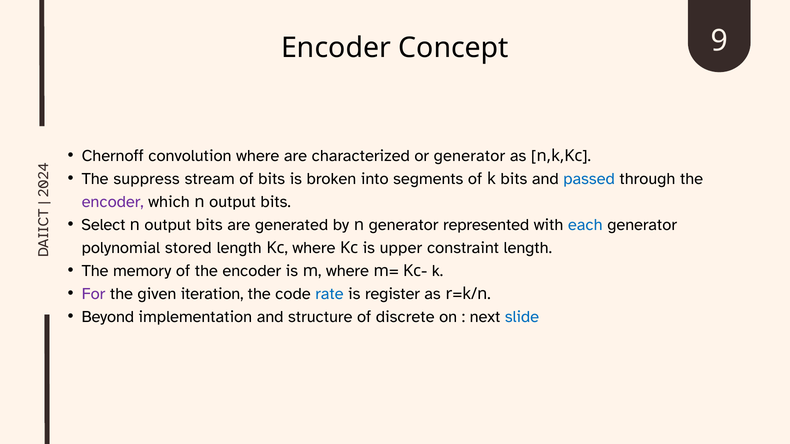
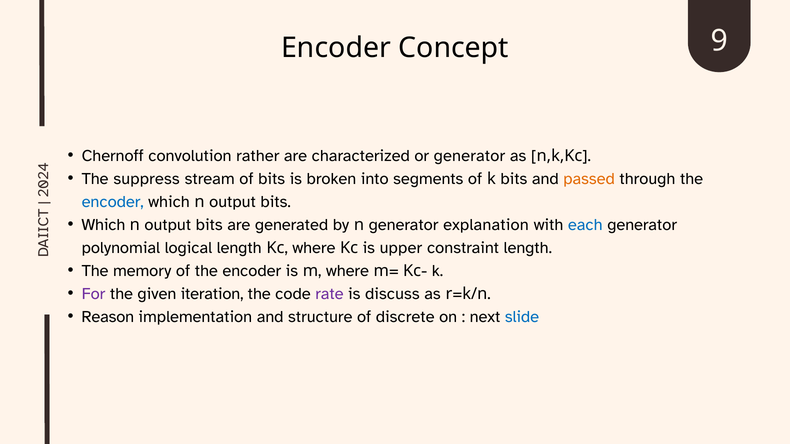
convolution where: where -> rather (258, 156)
passed colour: blue -> orange (589, 179)
encoder colour: purple -> blue (113, 202)
Select: Select -> Which (103, 225)
represented: represented -> explanation (486, 225)
stored: stored -> logical (188, 248)
rate colour: blue -> purple (329, 294)
register: register -> discuss (392, 294)
Beyond: Beyond -> Reason (108, 317)
